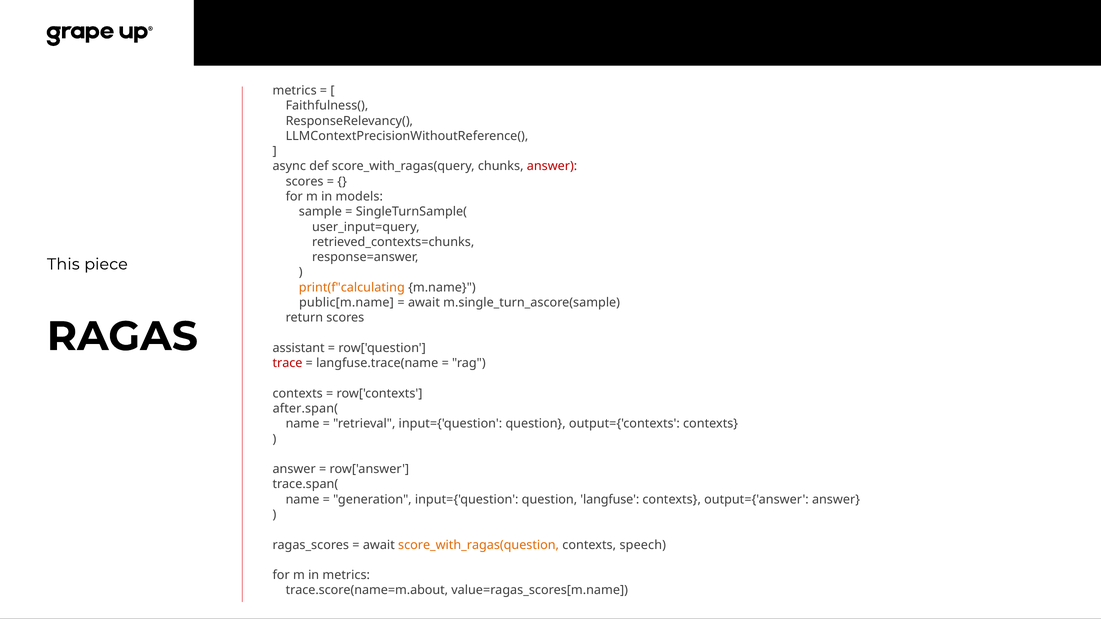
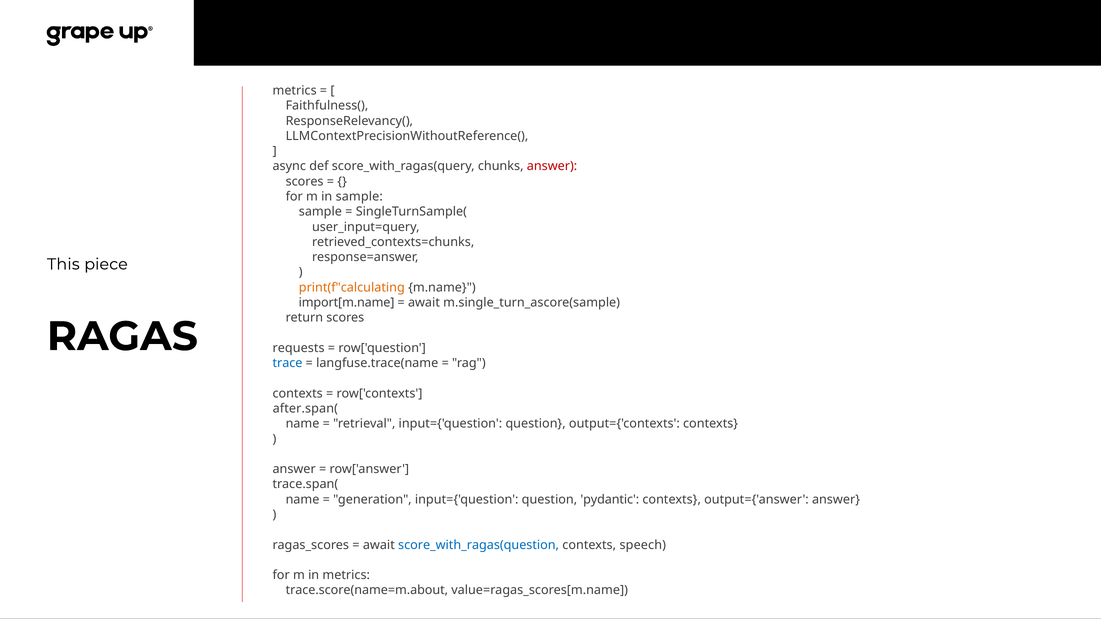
in models: models -> sample (359, 197)
public[m.name: public[m.name -> import[m.name (347, 303)
assistant: assistant -> requests (299, 348)
trace colour: red -> blue (287, 363)
langfuse: langfuse -> pydantic (610, 500)
score_with_ragas(question colour: orange -> blue (479, 545)
